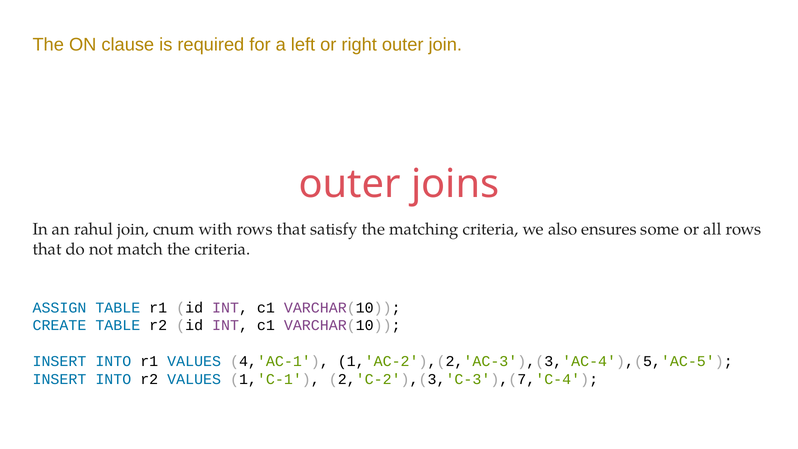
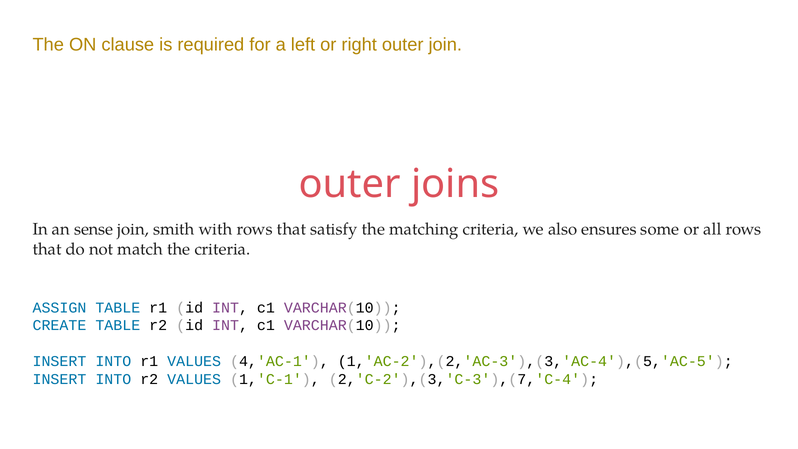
rahul: rahul -> sense (94, 229)
cnum: cnum -> smith (174, 229)
